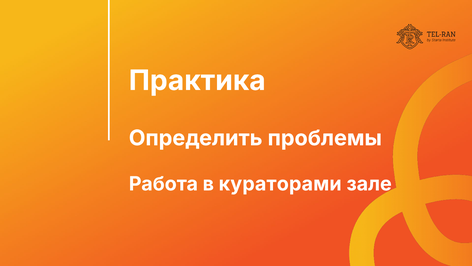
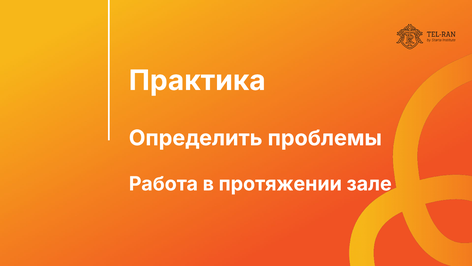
кураторами: кураторами -> протяжении (280, 184)
